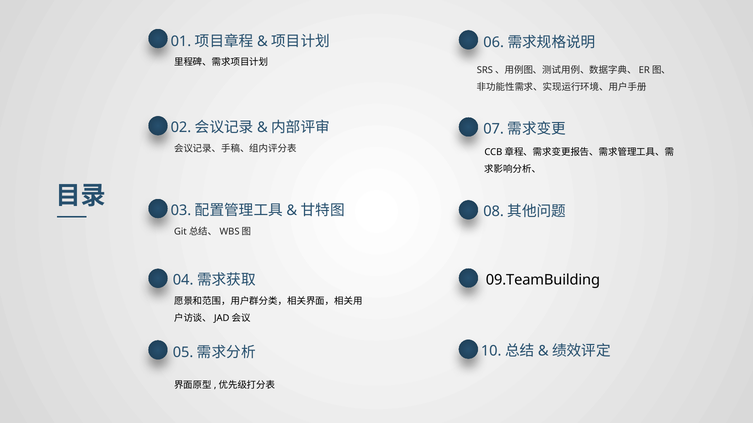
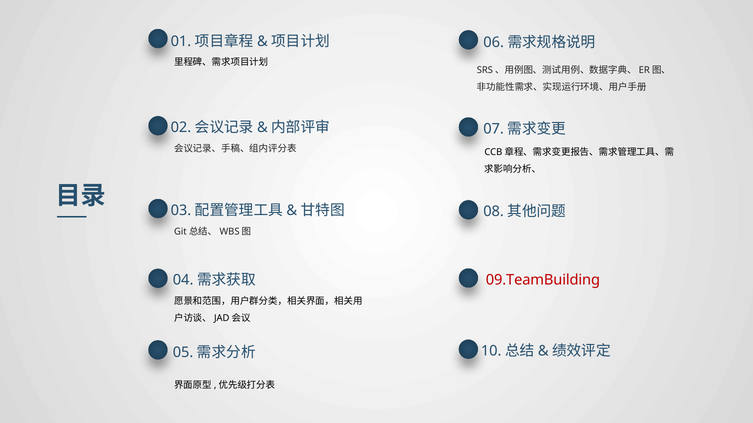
09.TeamBuilding colour: black -> red (543, 280)
